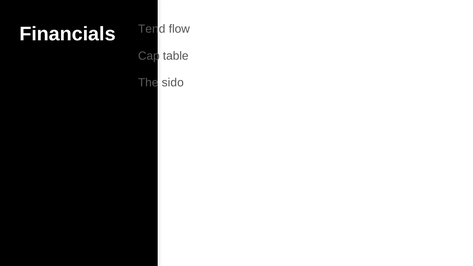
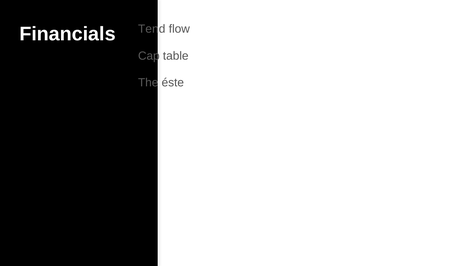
sido: sido -> éste (173, 83)
